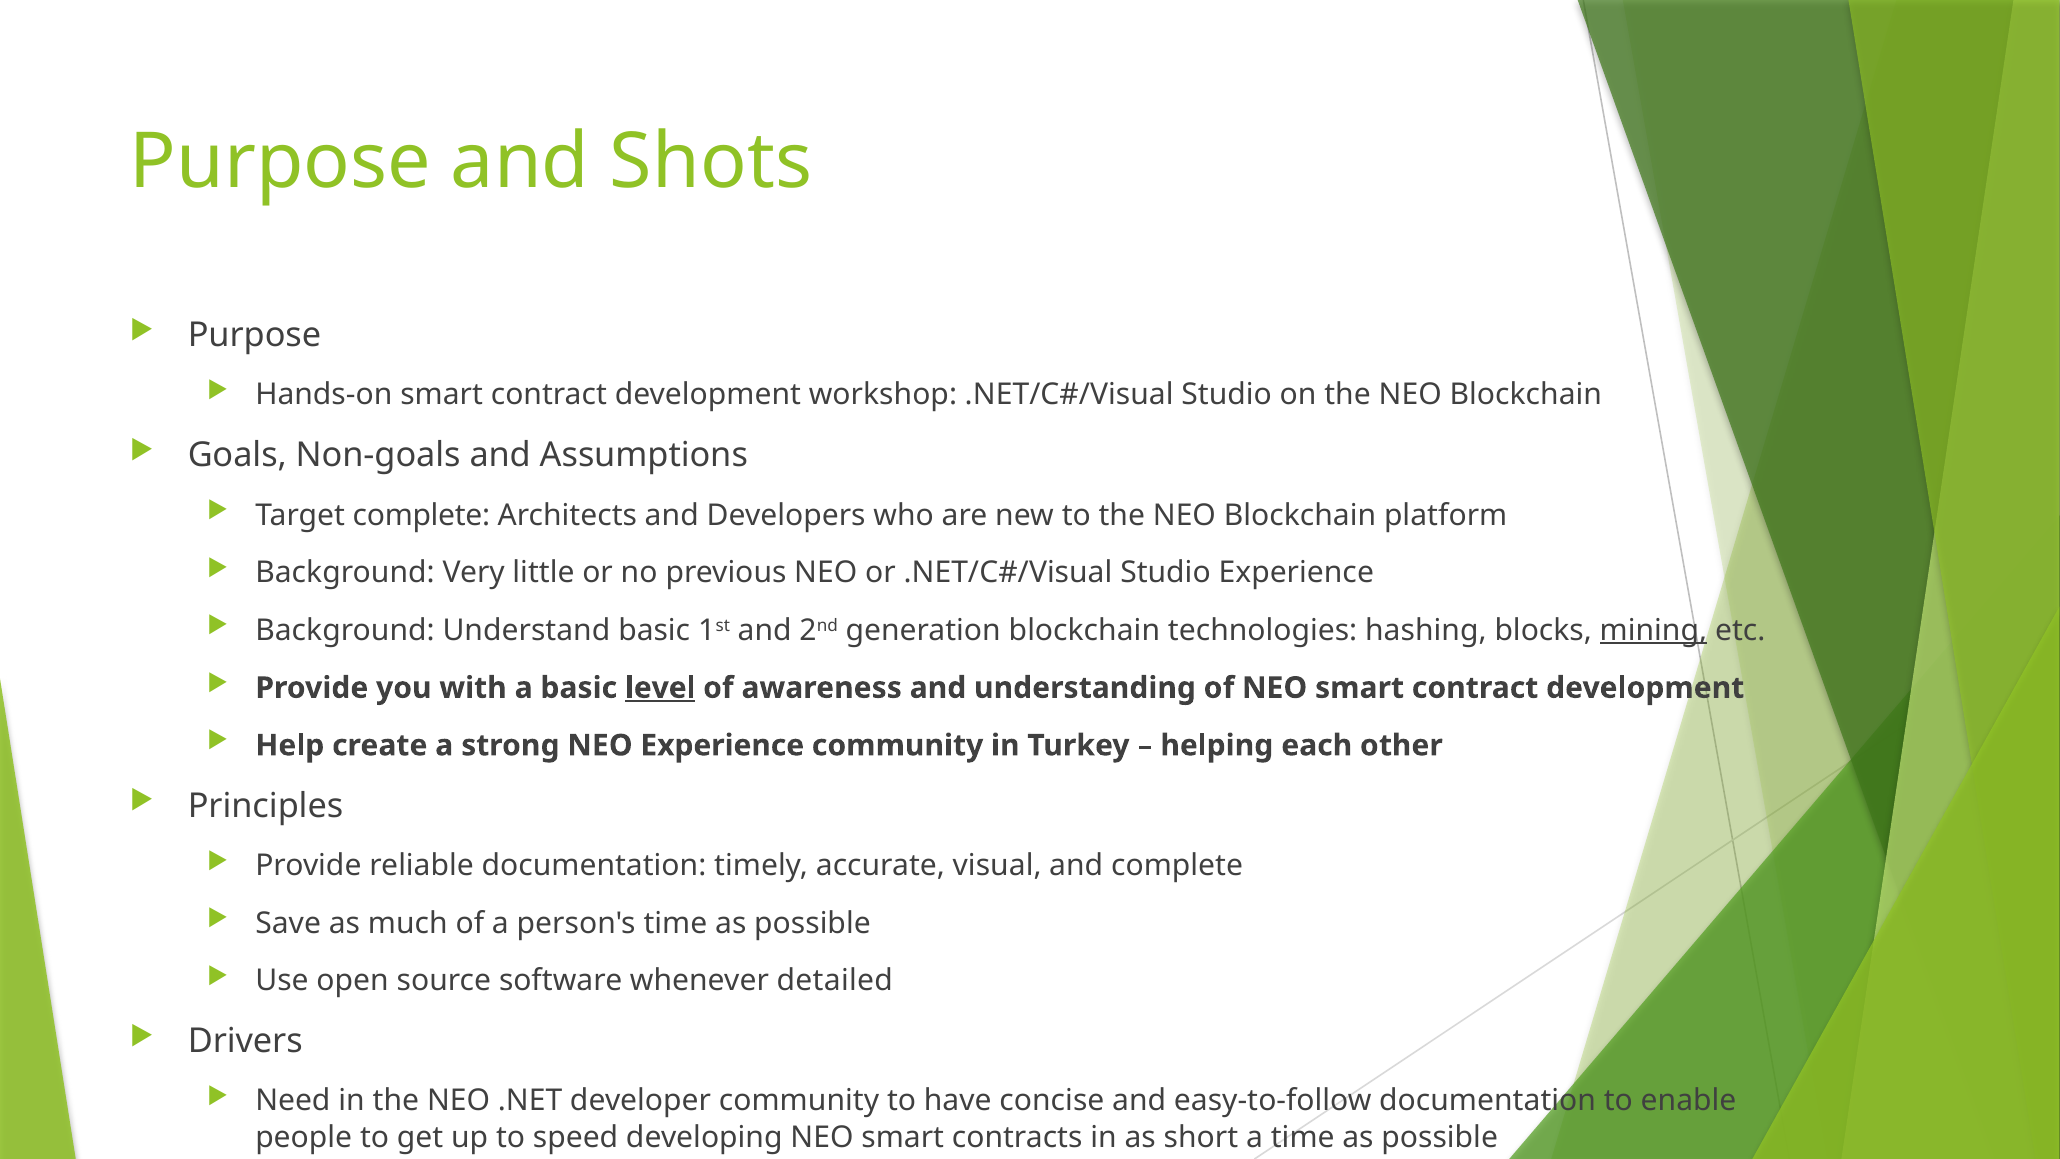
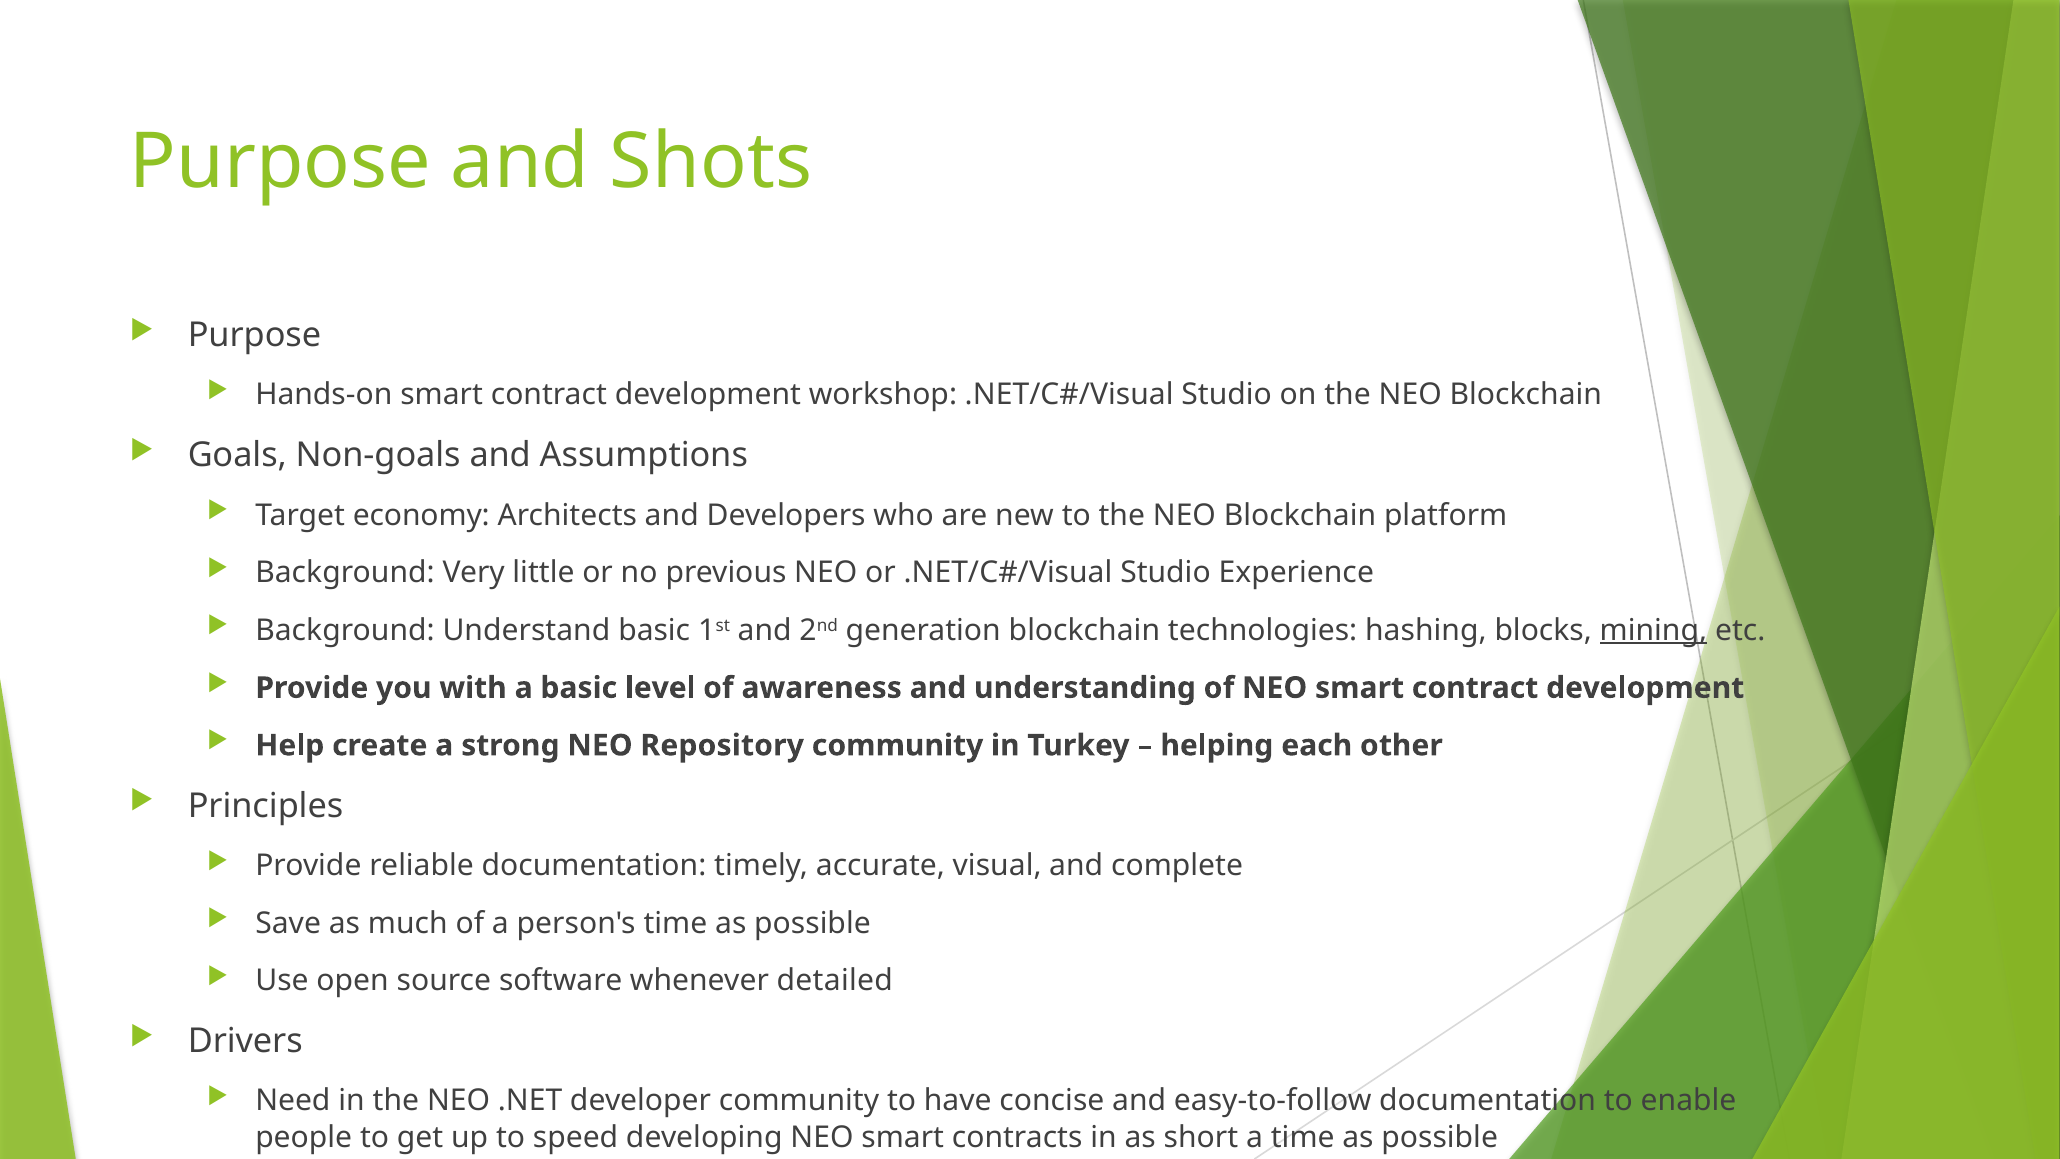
Target complete: complete -> economy (421, 515)
level underline: present -> none (660, 688)
NEO Experience: Experience -> Repository (722, 745)
